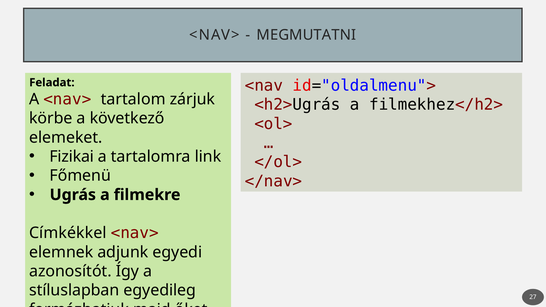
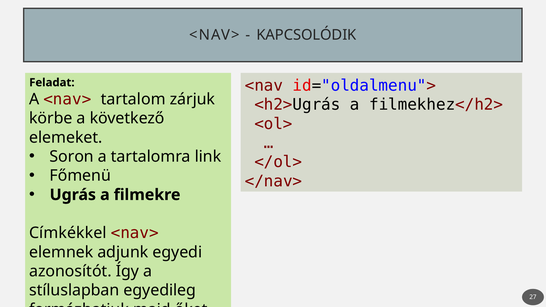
MEGMUTATNI: MEGMUTATNI -> KAPCSOLÓDIK (306, 35)
Fizikai: Fizikai -> Soron (72, 157)
